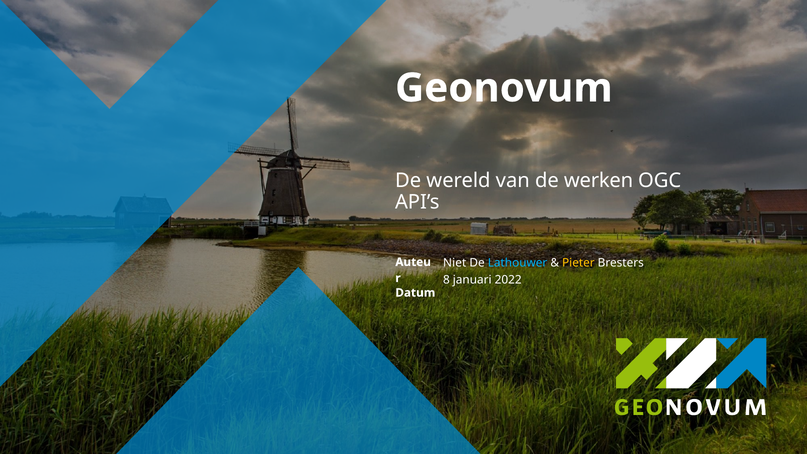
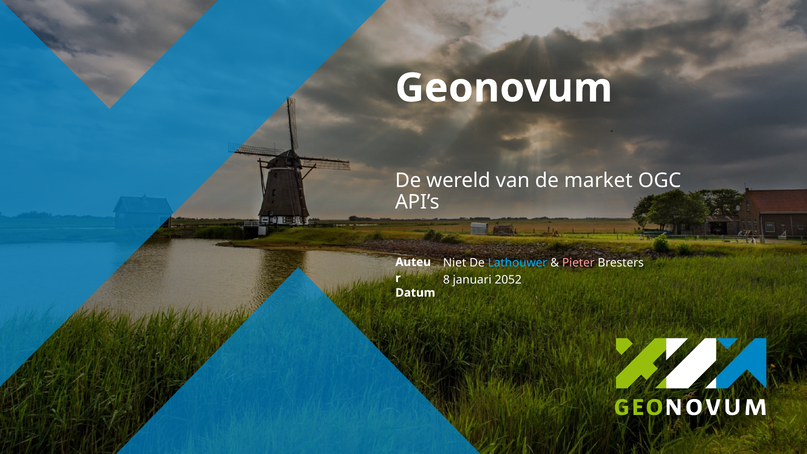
werken: werken -> market (598, 180)
Pieter colour: yellow -> pink (578, 263)
2022: 2022 -> 2052 (508, 280)
